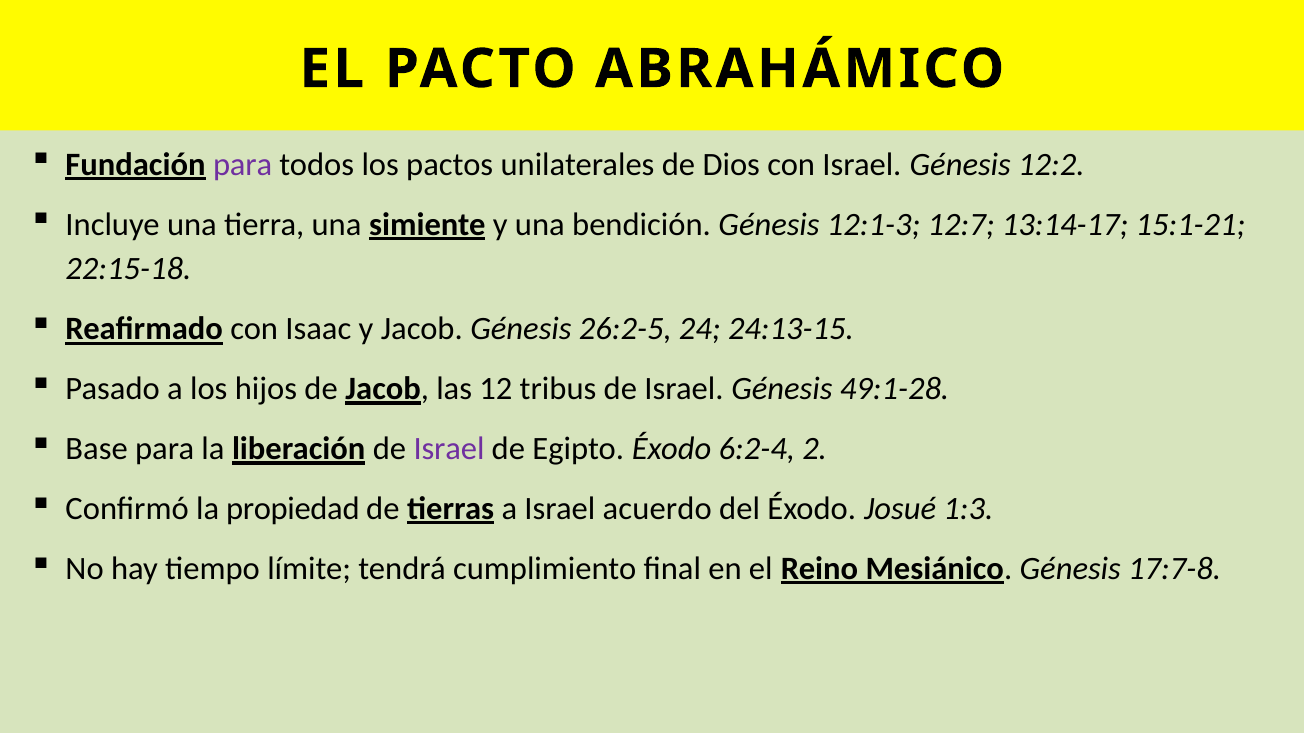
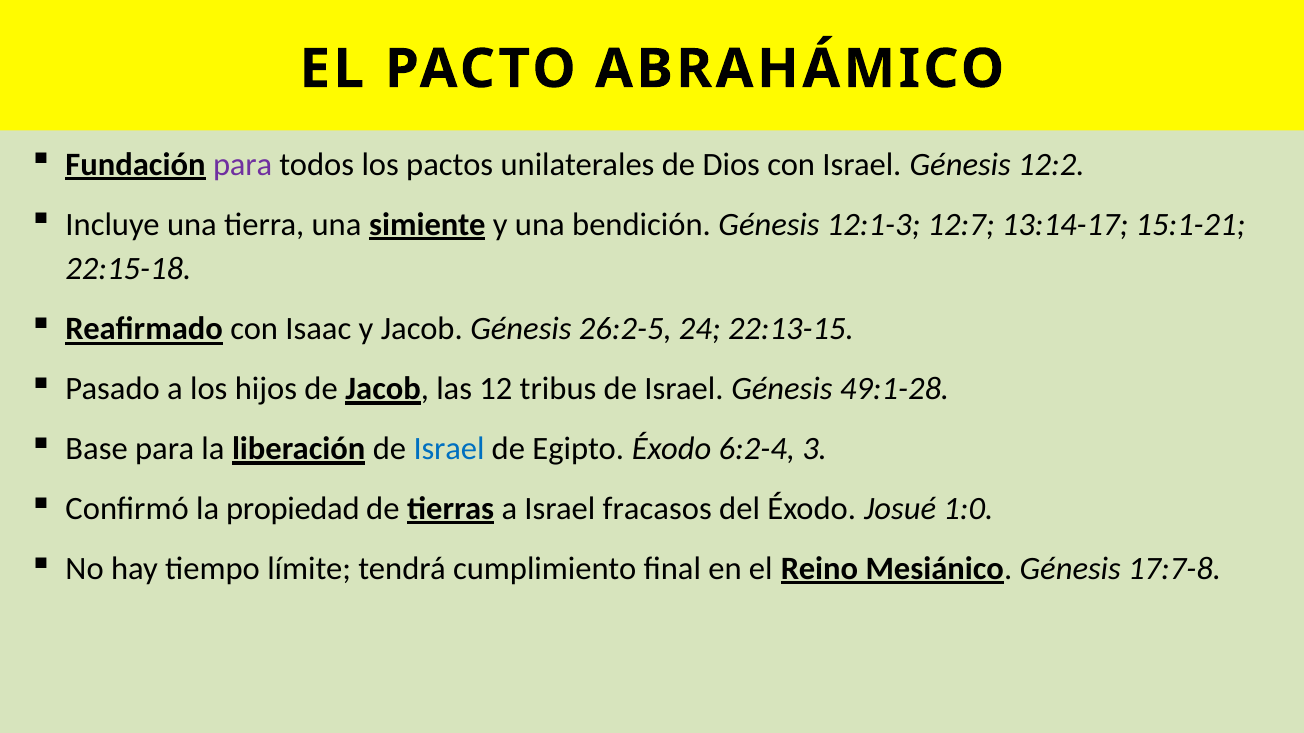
24:13-15: 24:13-15 -> 22:13-15 (791, 329)
Israel colour: purple -> blue (449, 449)
2: 2 -> 3 (815, 449)
acuerdo: acuerdo -> fracasos (657, 509)
1:3: 1:3 -> 1:0 (968, 509)
